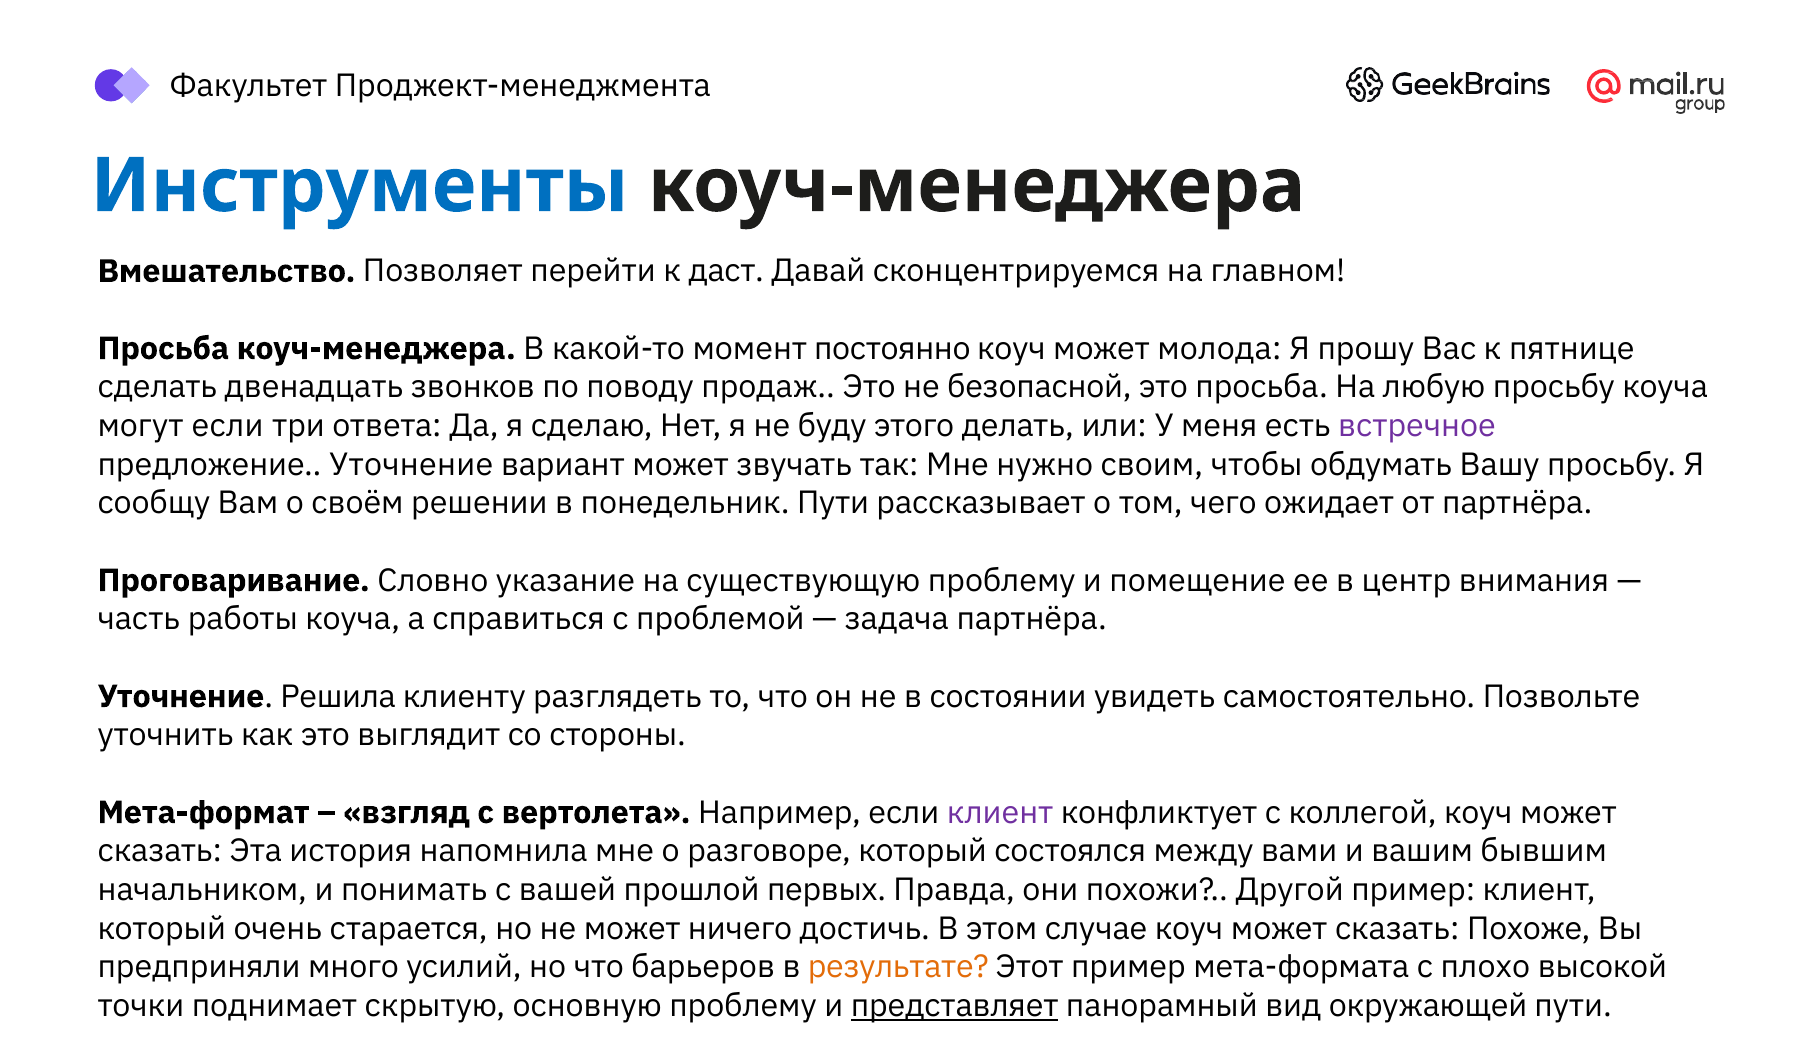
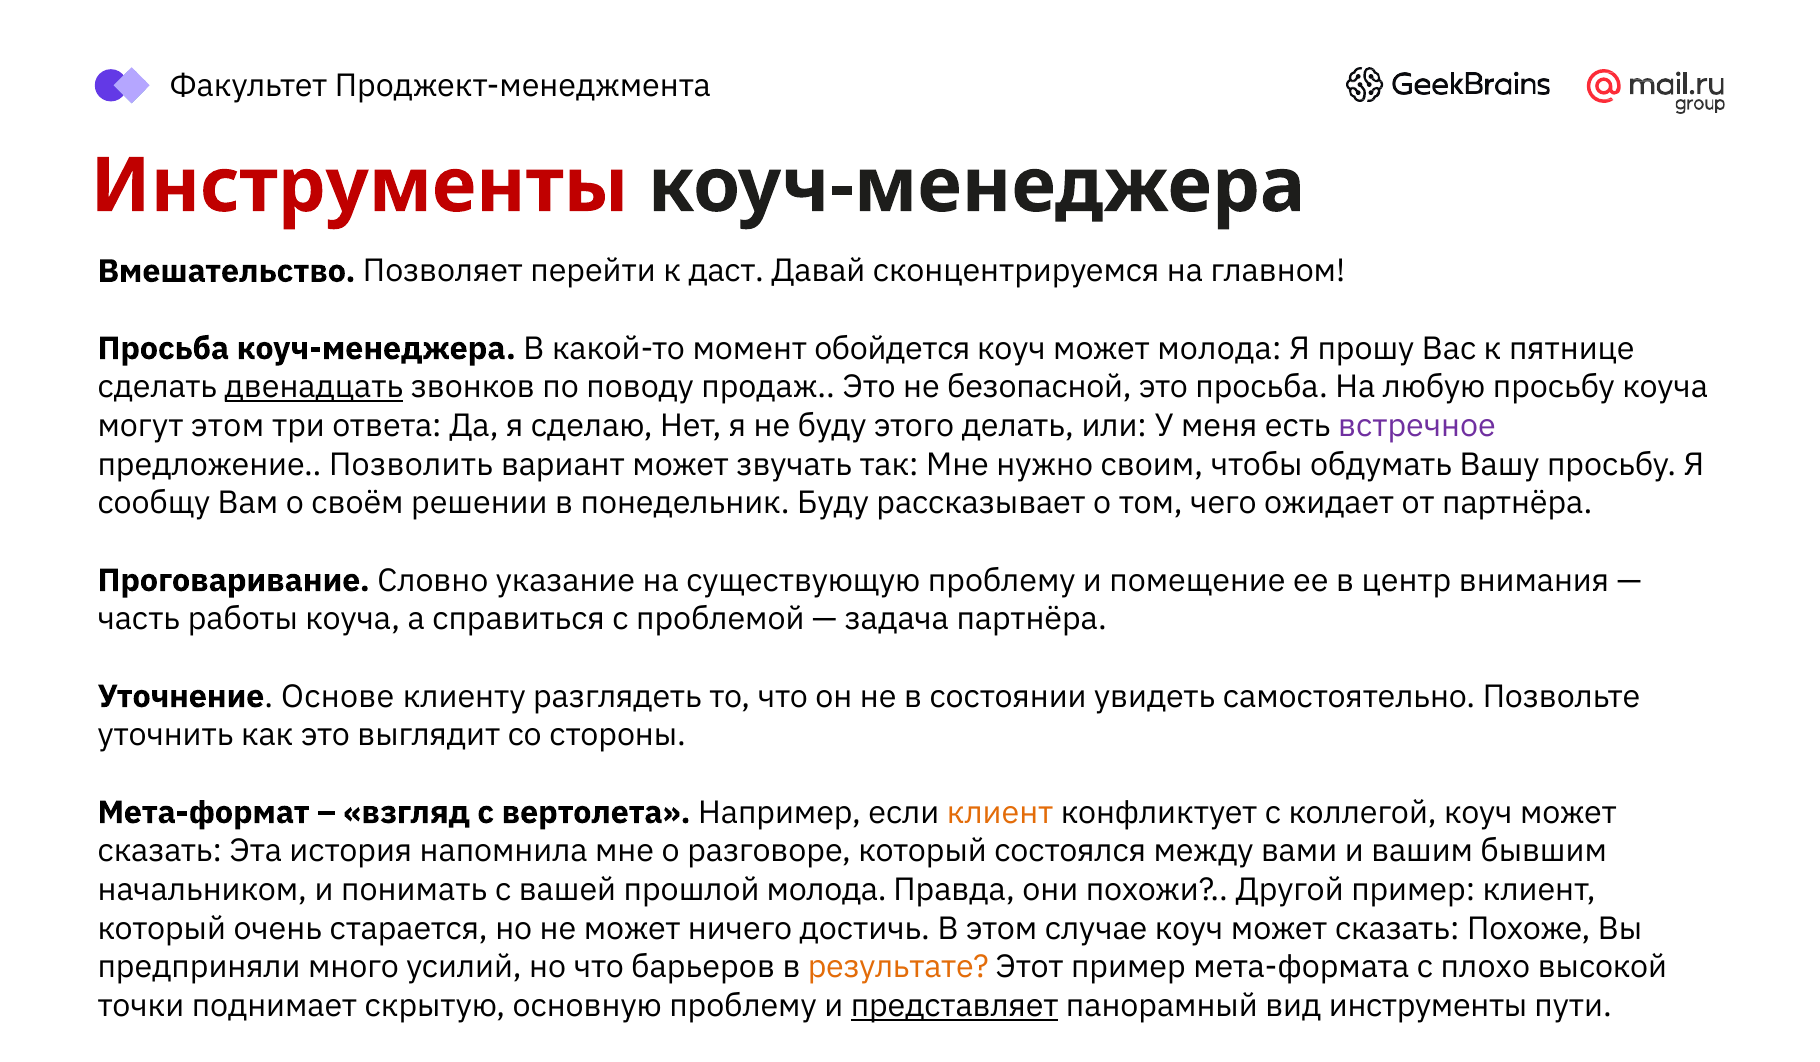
Инструменты colour: blue -> red (360, 186)
постоянно: постоянно -> обойдется (892, 348)
двенадцать underline: none -> present (314, 387)
могут если: если -> этом (228, 426)
предложение Уточнение: Уточнение -> Позволить (411, 464)
понедельник Пути: Пути -> Буду (833, 503)
Решила: Решила -> Основе (338, 696)
клиент colour: purple -> orange (1000, 812)
прошлой первых: первых -> молода (827, 890)
вид окружающей: окружающей -> инструменты (1428, 1005)
